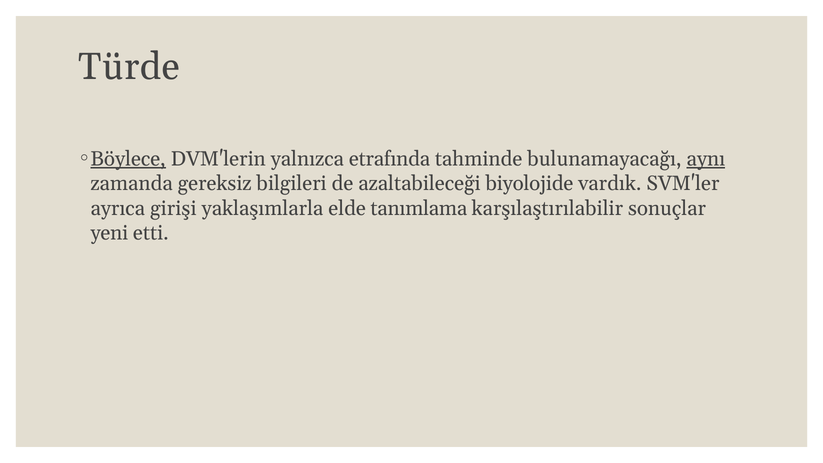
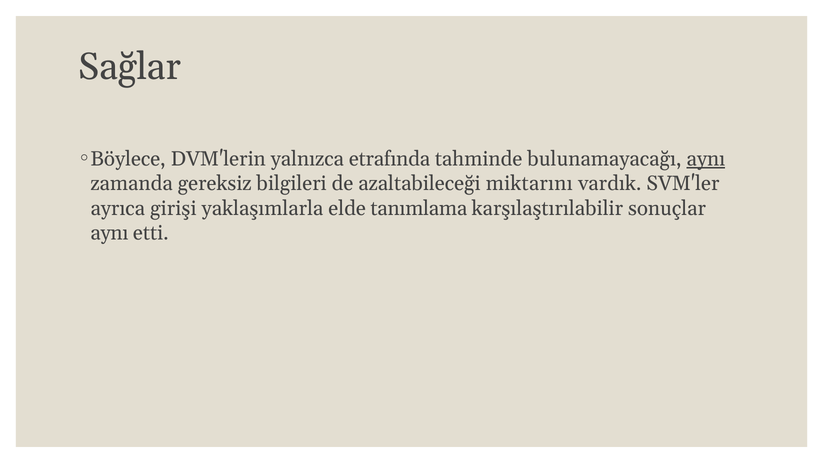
Türde: Türde -> Sağlar (130, 67)
Böylece underline: present -> none (128, 159)
biyolojide: biyolojide -> miktarını (529, 184)
yeni: yeni -> aynı (109, 233)
